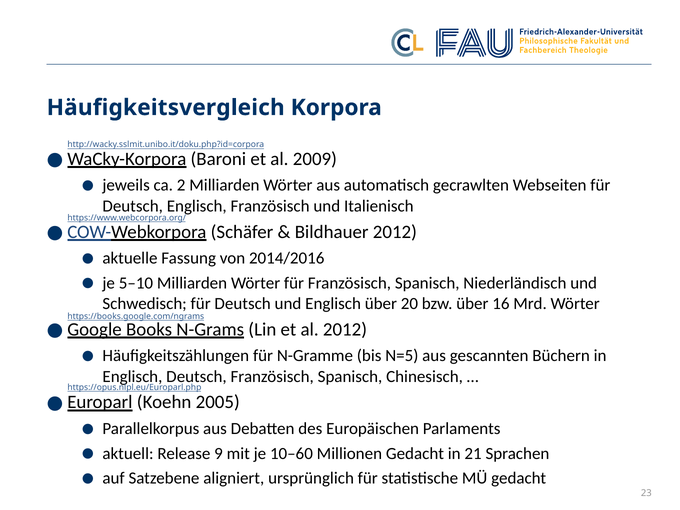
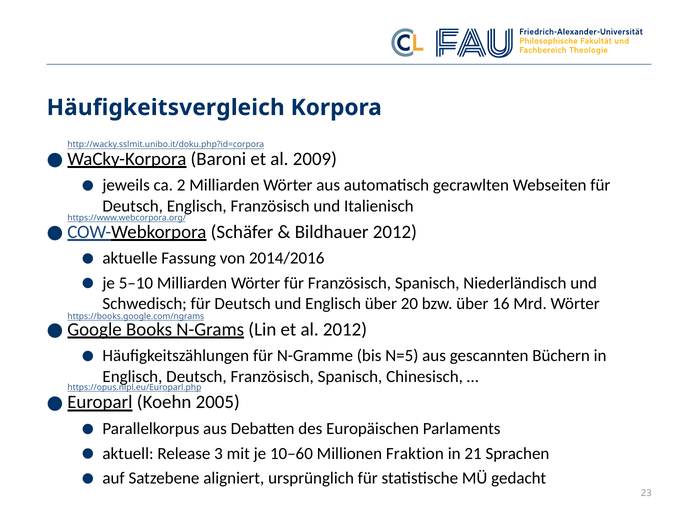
9: 9 -> 3 (219, 453)
Millionen Gedacht: Gedacht -> Fraktion (415, 453)
